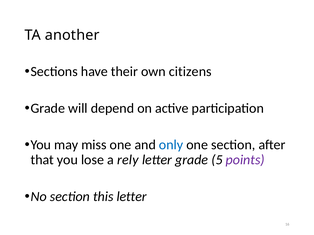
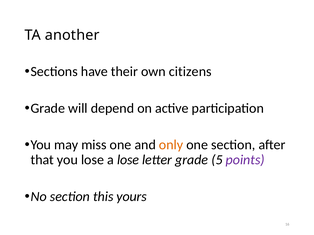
only colour: blue -> orange (171, 145)
a rely: rely -> lose (128, 160)
this letter: letter -> yours (132, 197)
